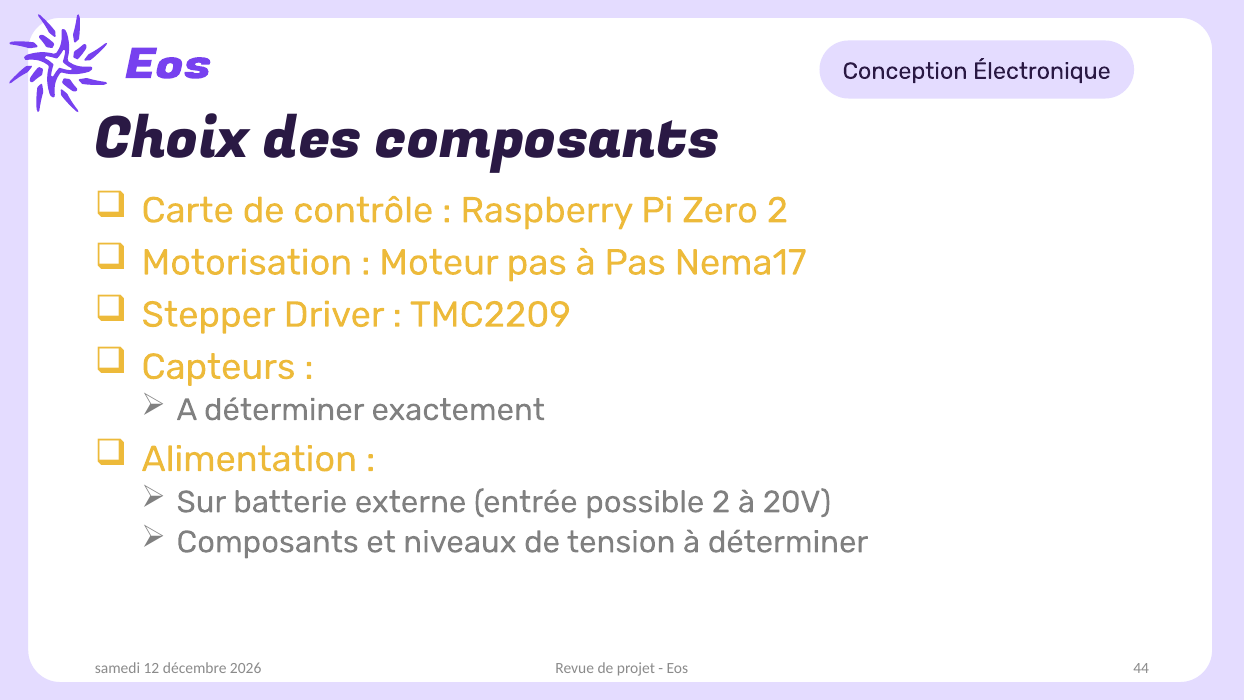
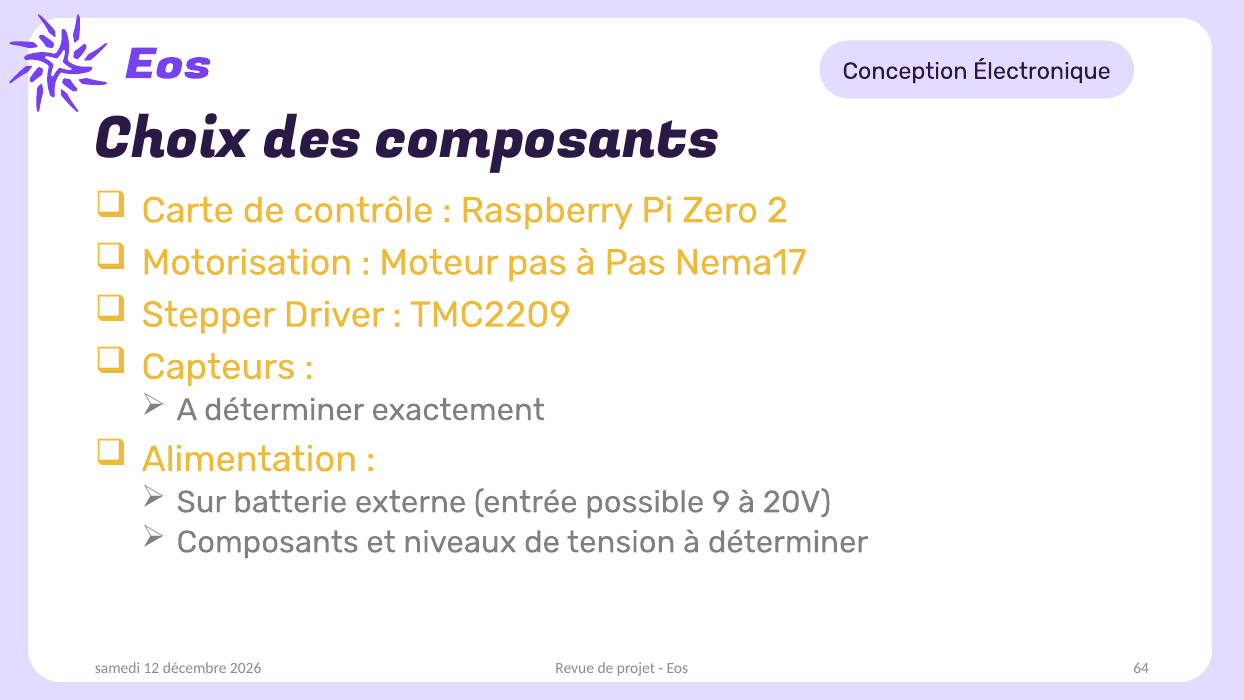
possible 2: 2 -> 9 (721, 502)
44: 44 -> 64 (1141, 668)
